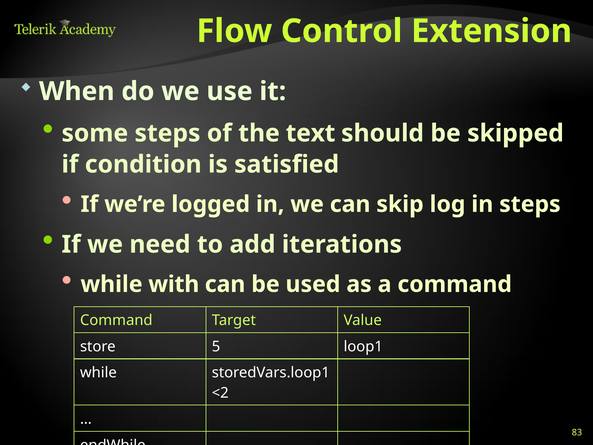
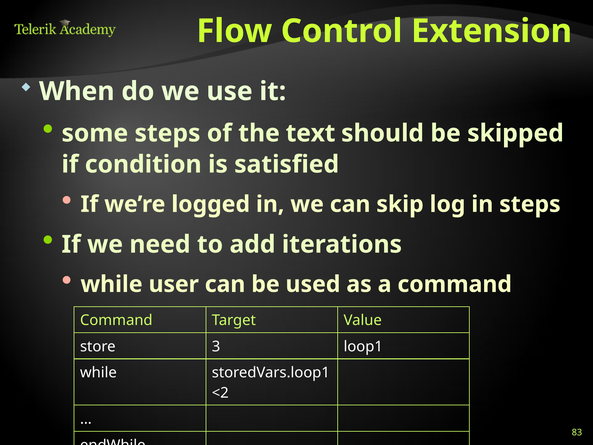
with: with -> user (174, 284)
5: 5 -> 3 (216, 346)
